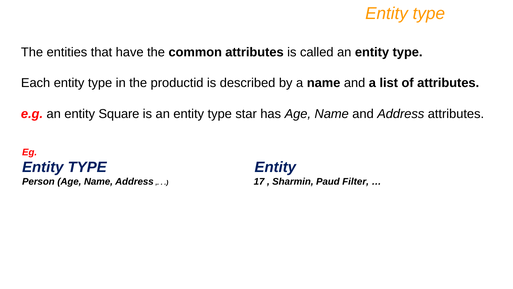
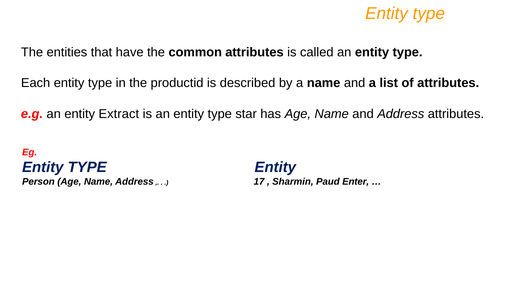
Square: Square -> Extract (119, 114)
Filter: Filter -> Enter (356, 181)
